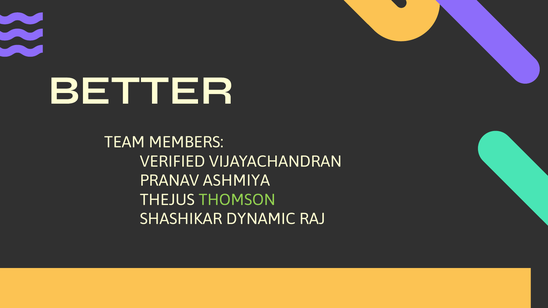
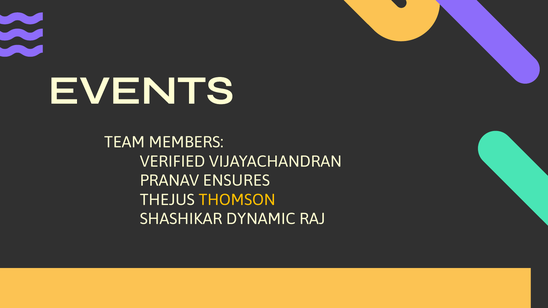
BETTER: BETTER -> EVENTS (141, 90)
ASHMIYA: ASHMIYA -> ENSURES (236, 181)
THOMSON colour: light green -> yellow (237, 200)
